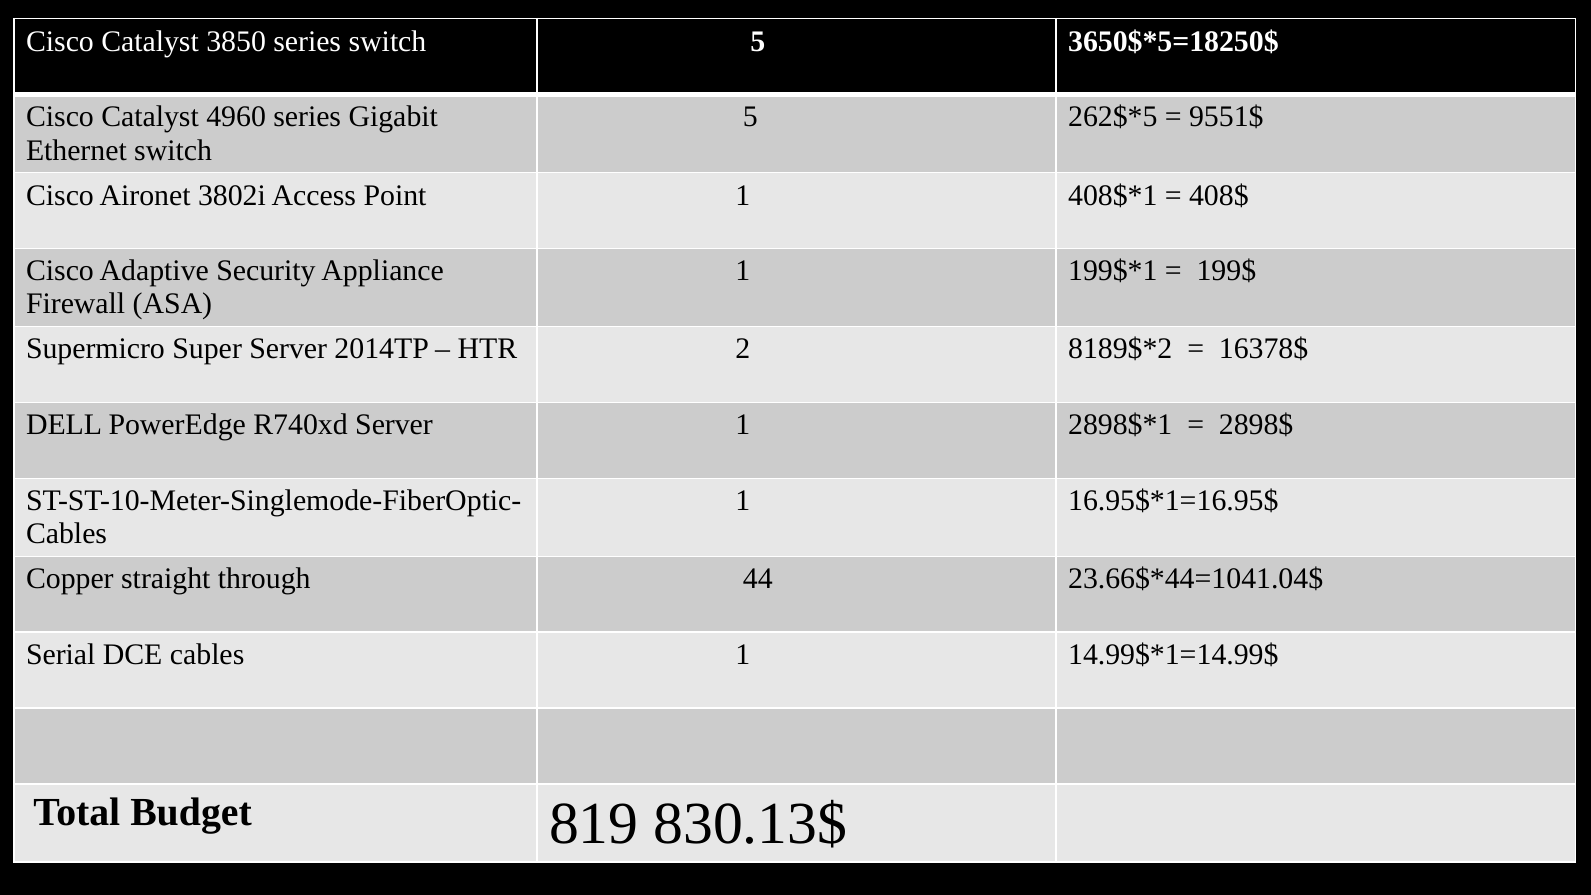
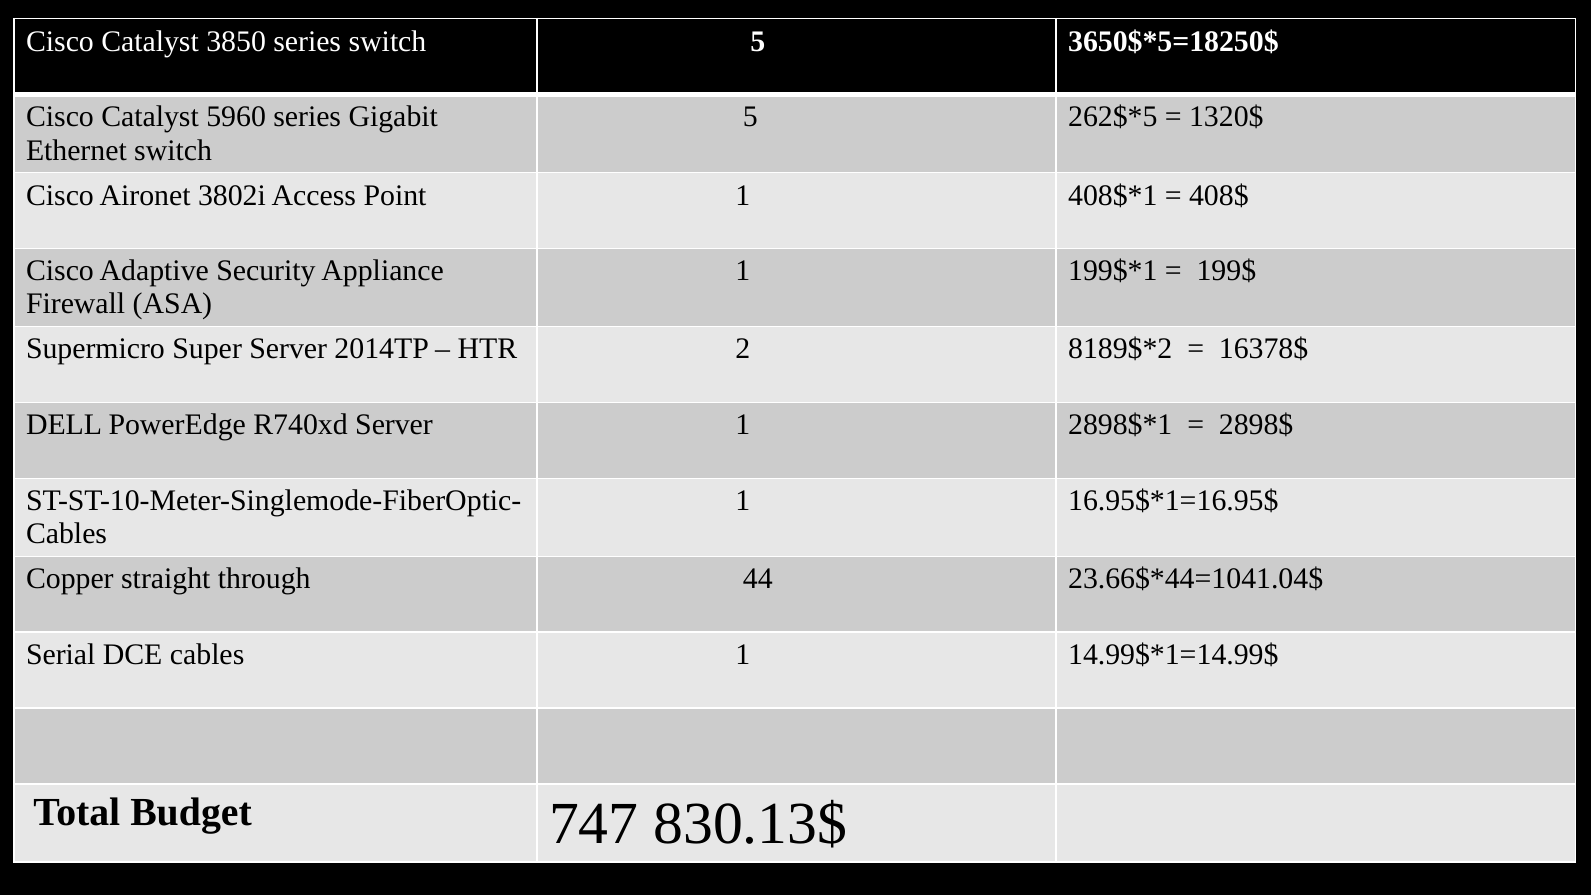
4960: 4960 -> 5960 (236, 117)
9551$: 9551$ -> 1320$ (1226, 117)
819: 819 -> 747 (594, 823)
